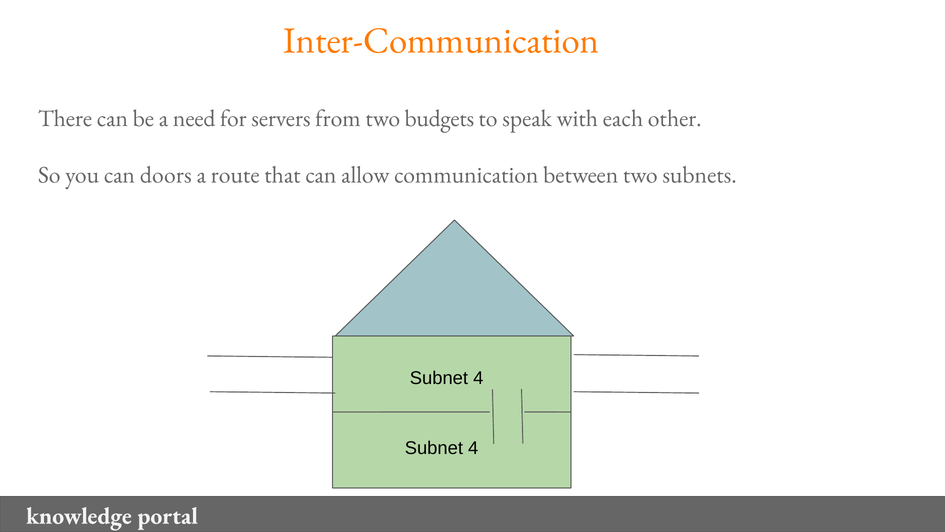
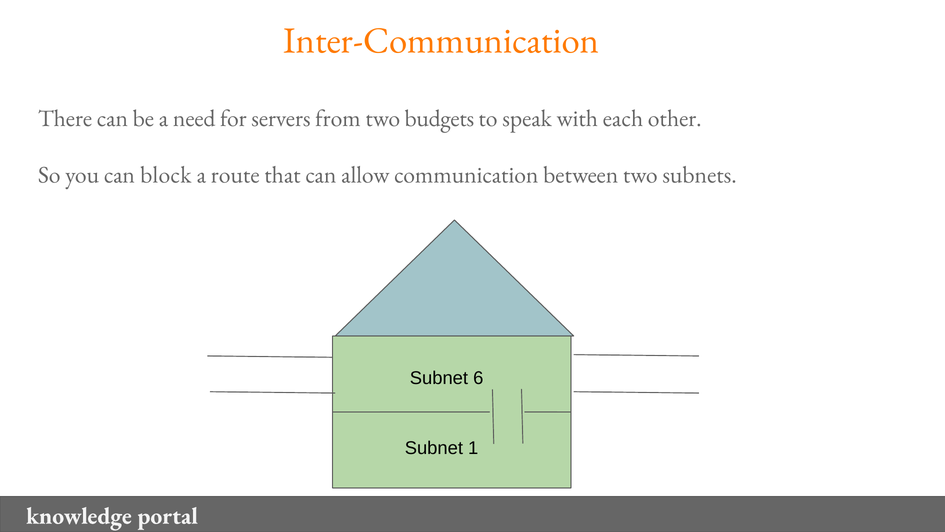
doors: doors -> block (166, 175)
4: 4 -> 6 (478, 378)
4: 4 -> 1 (473, 448)
